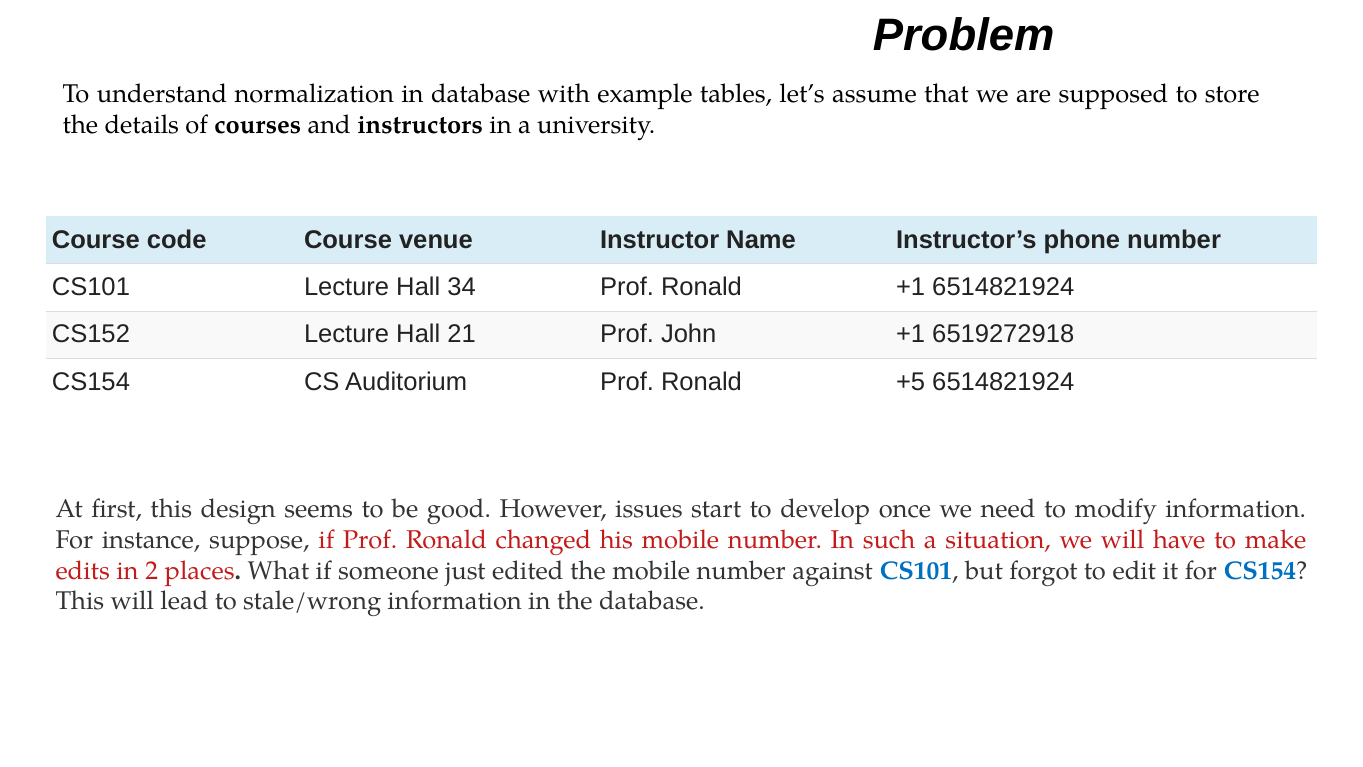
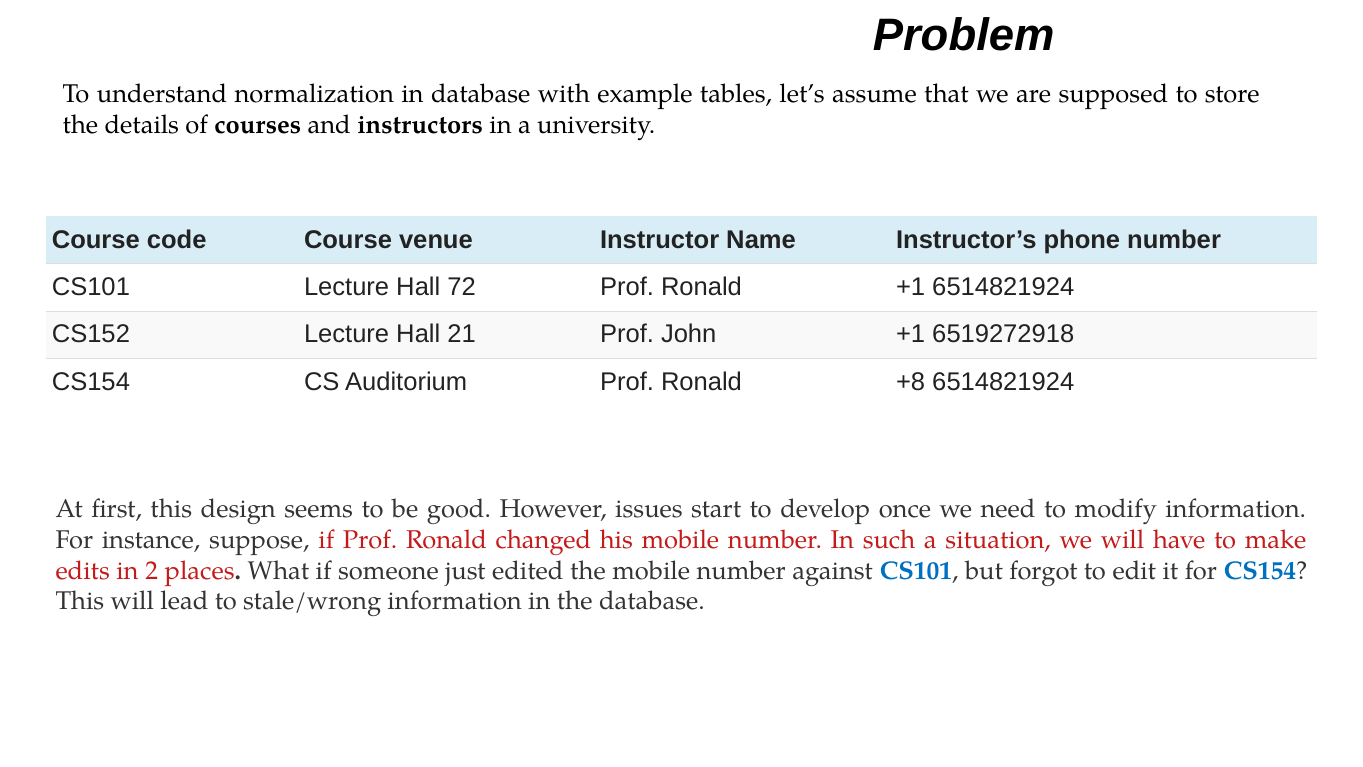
34: 34 -> 72 (462, 287)
+5: +5 -> +8 (911, 382)
